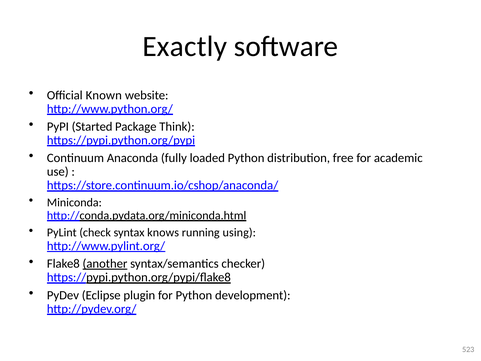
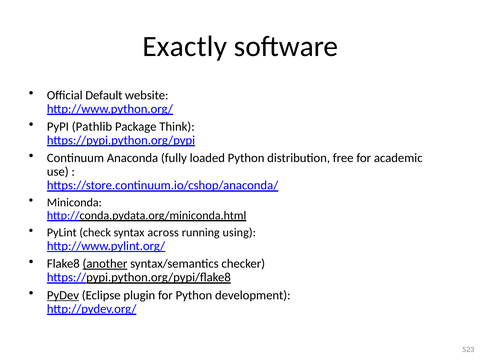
Known: Known -> Default (104, 95)
Started: Started -> Pathlib (92, 126)
knows: knows -> across (163, 232)
PyDev underline: none -> present (63, 295)
